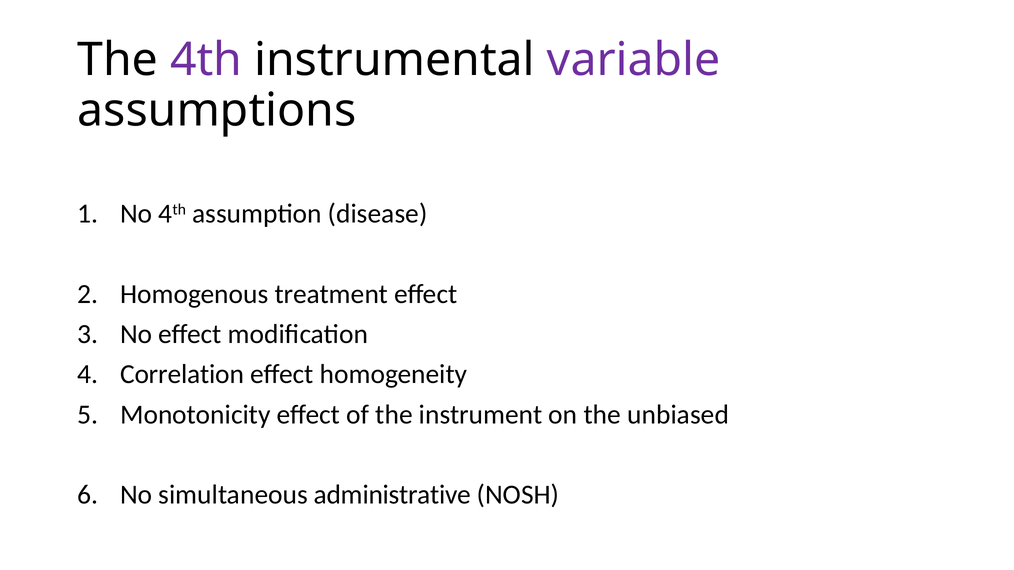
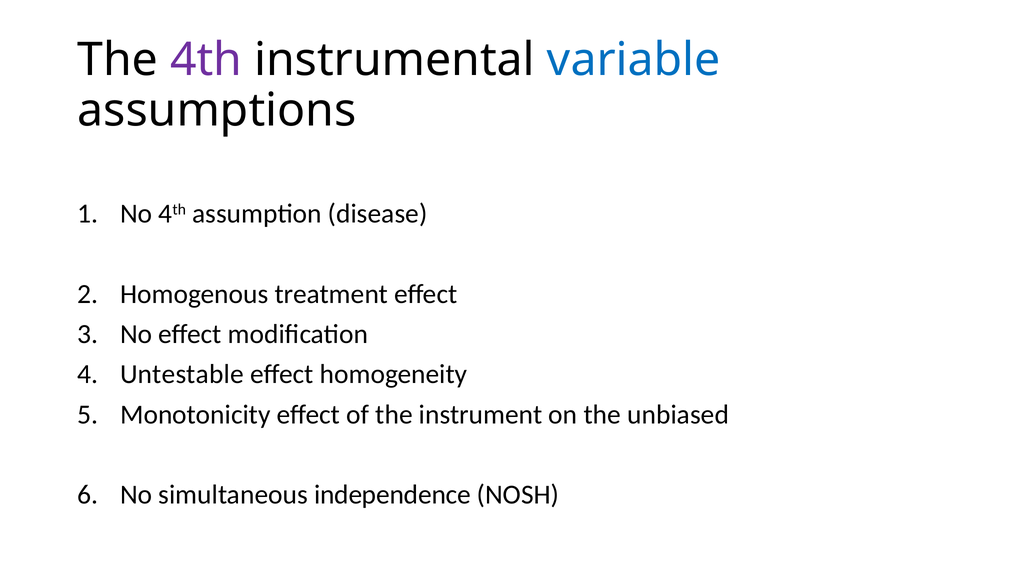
variable colour: purple -> blue (634, 60)
Correlation: Correlation -> Untestable (182, 375)
administrative: administrative -> independence (392, 495)
